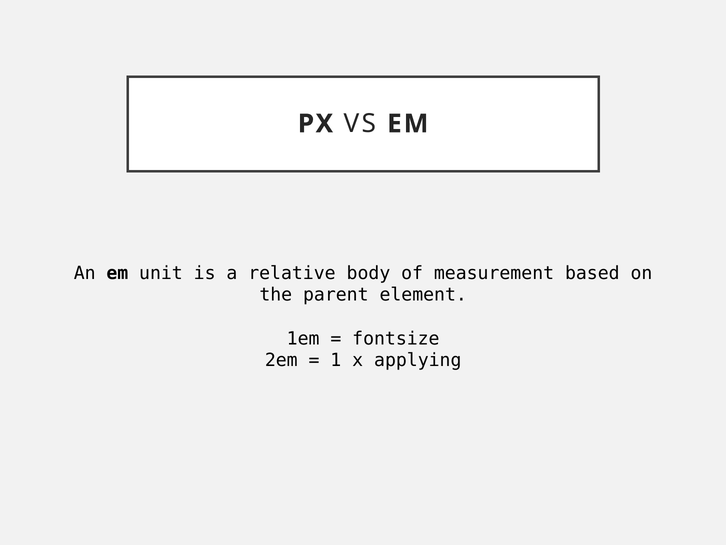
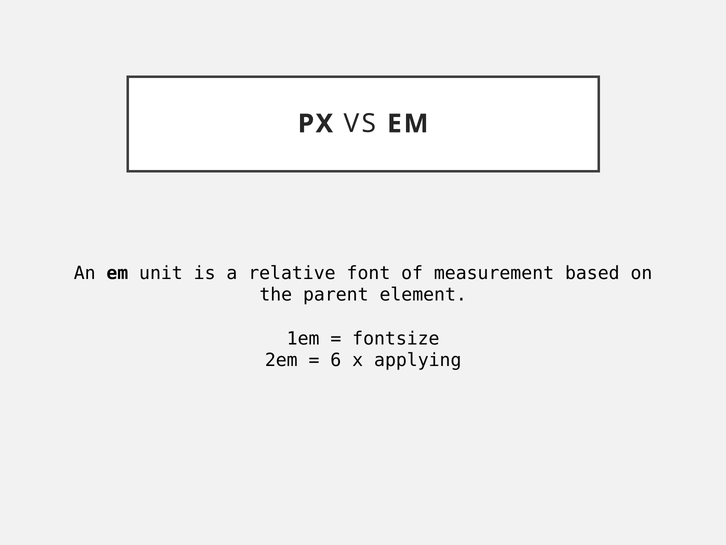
body: body -> font (368, 273)
1: 1 -> 6 (336, 360)
